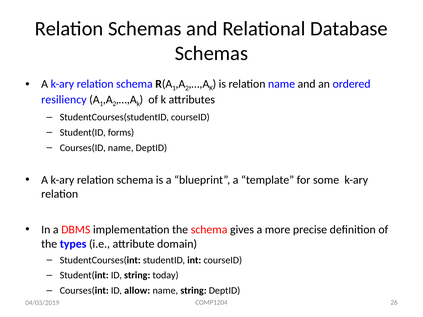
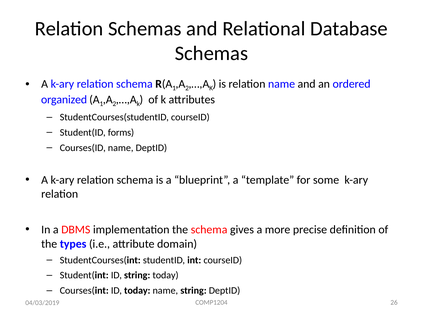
resiliency: resiliency -> organized (64, 100)
ID allow: allow -> today (137, 291)
